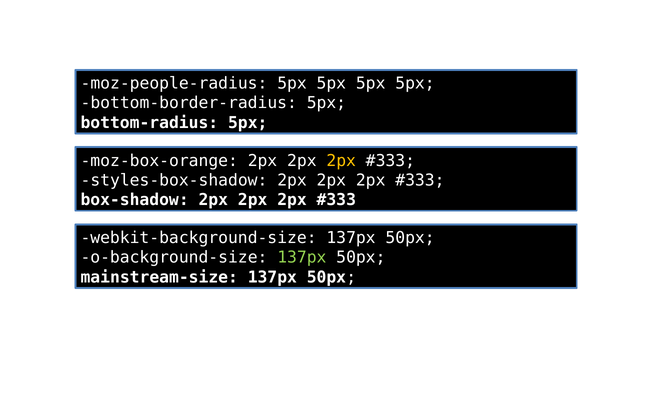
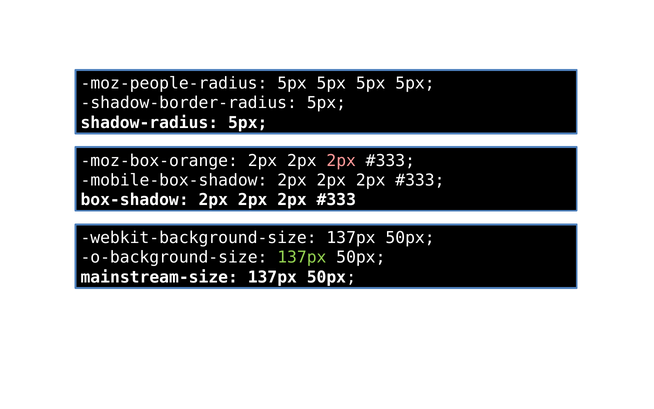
bottom-border-radius: bottom-border-radius -> shadow-border-radius (189, 103)
bottom-radius: bottom-radius -> shadow-radius (149, 123)
2px colour: yellow -> pink (341, 161)
styles-box-shadow: styles-box-shadow -> mobile-box-shadow (174, 180)
